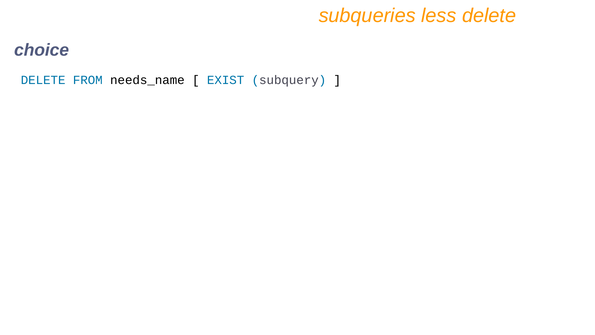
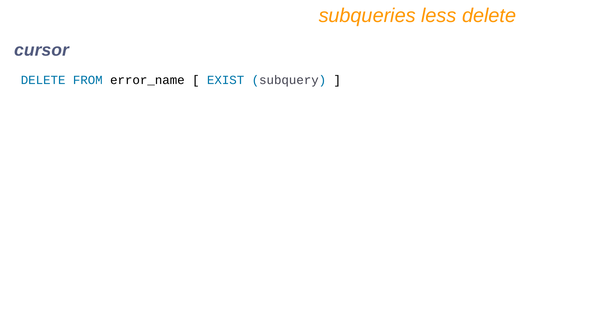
choice: choice -> cursor (41, 50)
needs_name: needs_name -> error_name (147, 80)
